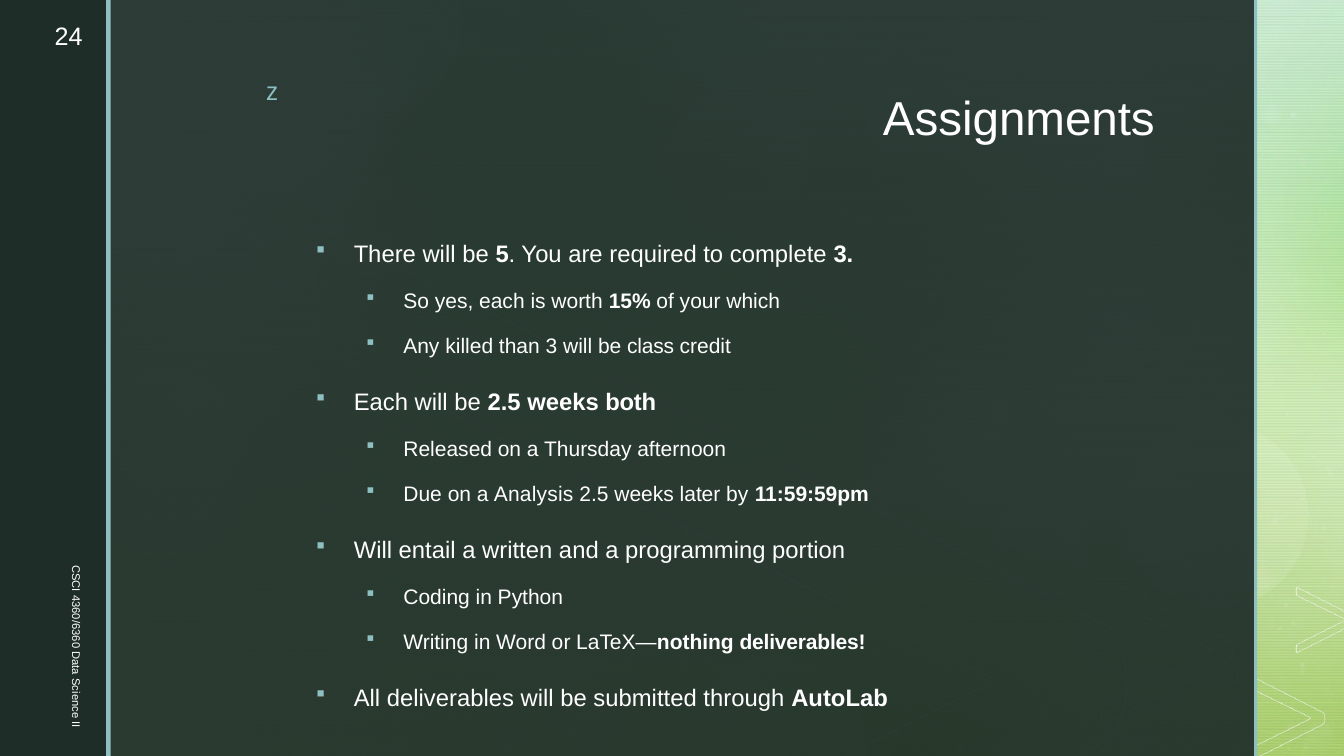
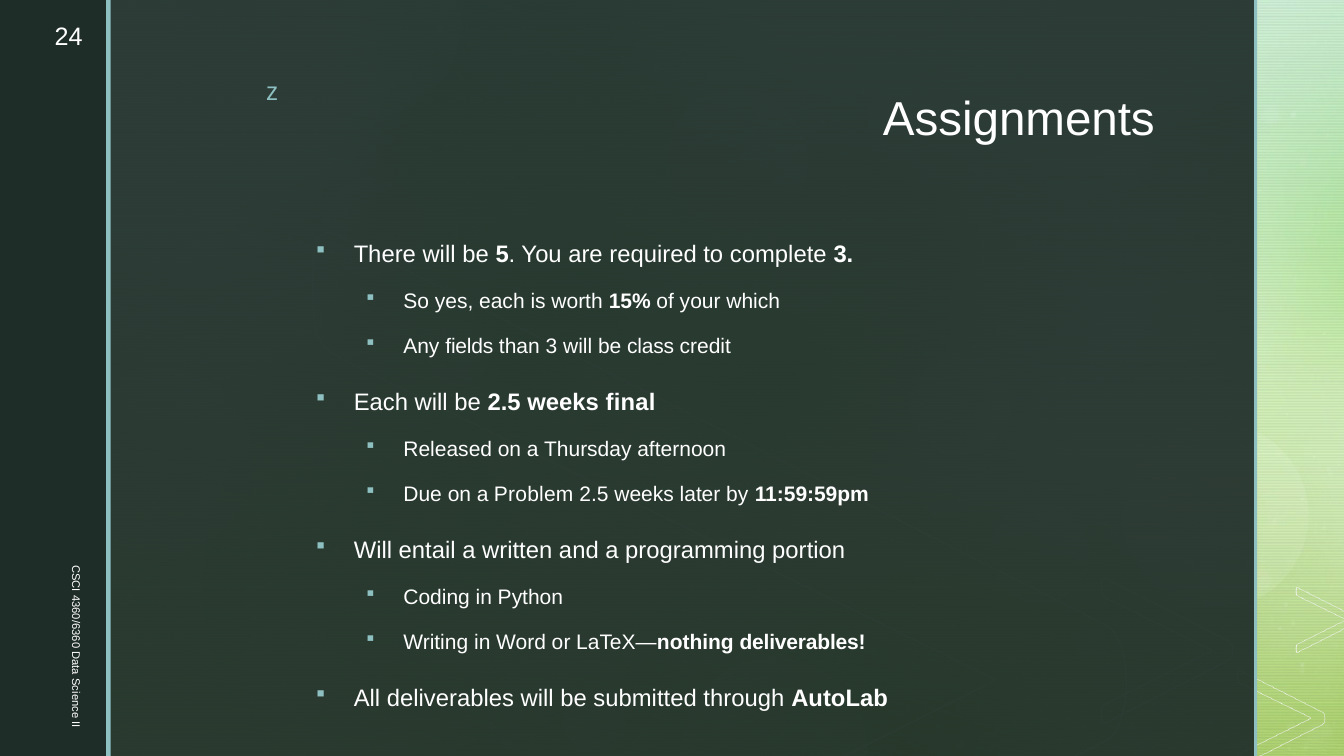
killed: killed -> fields (469, 347)
both: both -> final (631, 402)
Analysis: Analysis -> Problem (534, 495)
